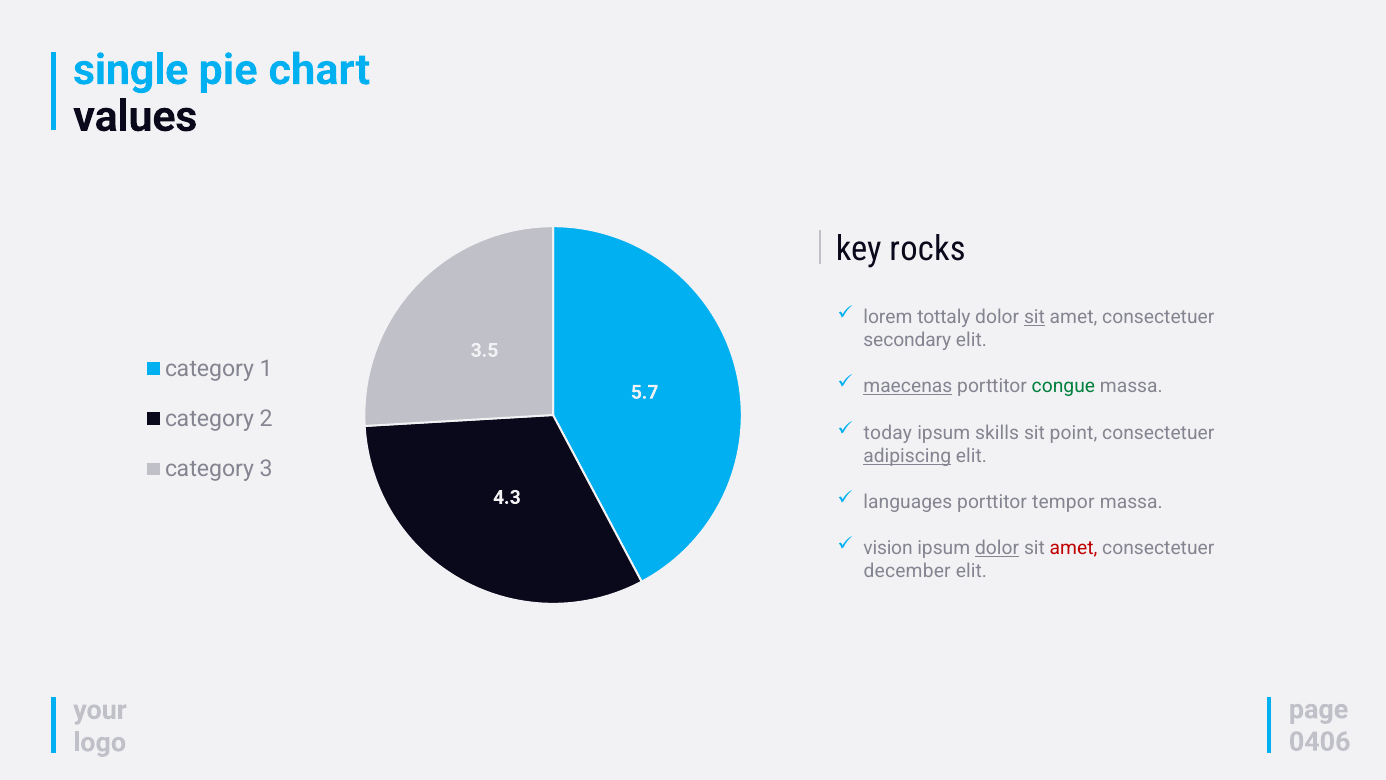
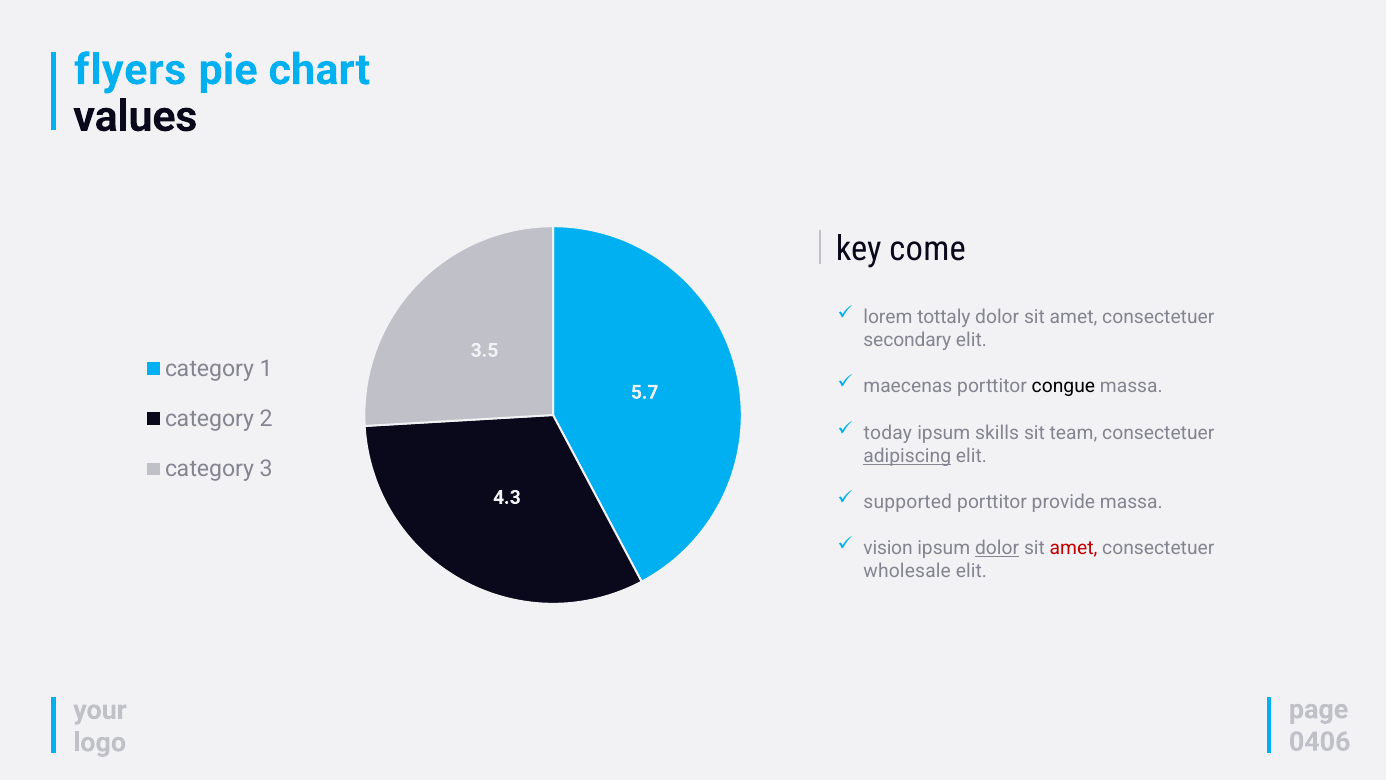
single: single -> flyers (130, 70)
rocks: rocks -> come (928, 249)
sit underline: present -> none (1034, 317)
maecenas underline: present -> none (908, 386)
congue colour: green -> black (1063, 386)
point: point -> team (1074, 433)
languages: languages -> supported (908, 502)
tempor: tempor -> provide (1063, 502)
december: december -> wholesale (907, 571)
